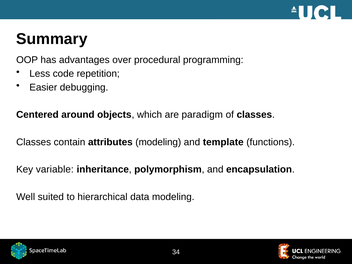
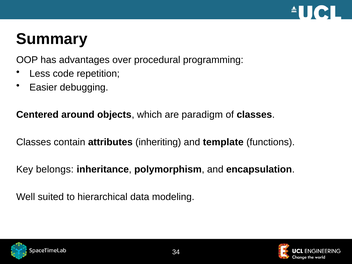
attributes modeling: modeling -> inheriting (158, 142)
variable: variable -> belongs (55, 169)
